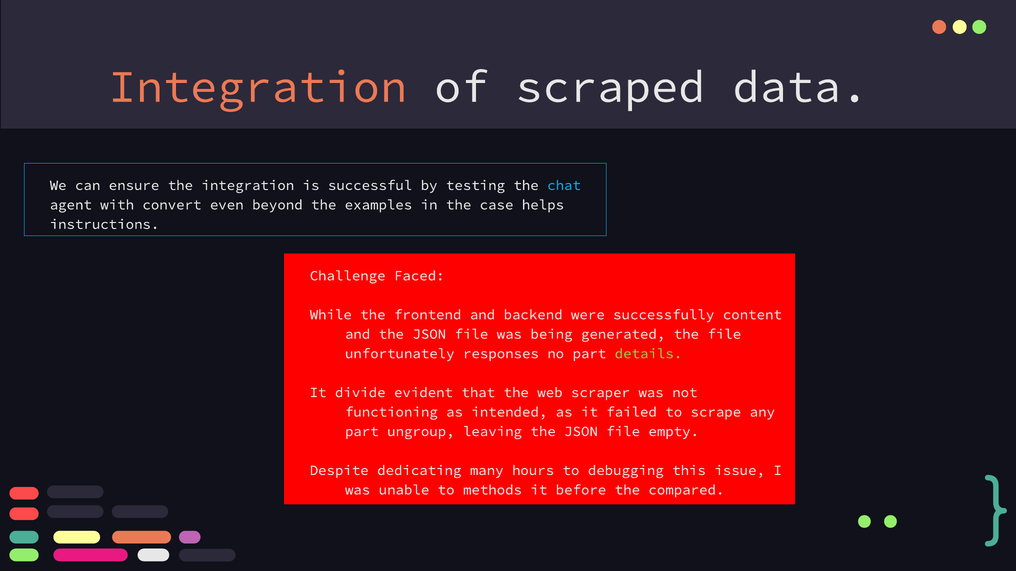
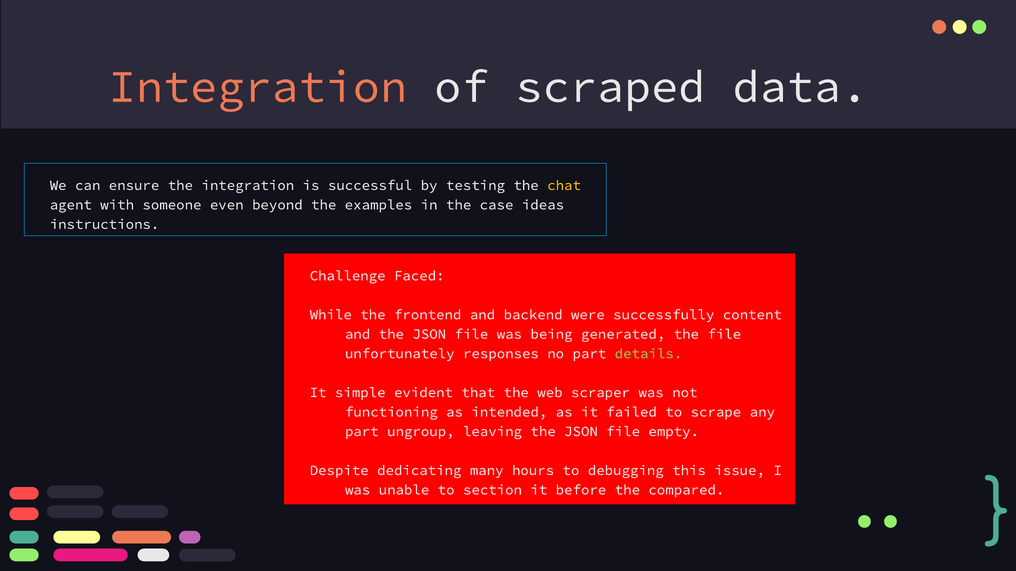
chat colour: light blue -> yellow (564, 185)
convert: convert -> someone (172, 205)
helps: helps -> ideas (543, 205)
divide: divide -> simple (360, 393)
methods: methods -> section (493, 490)
